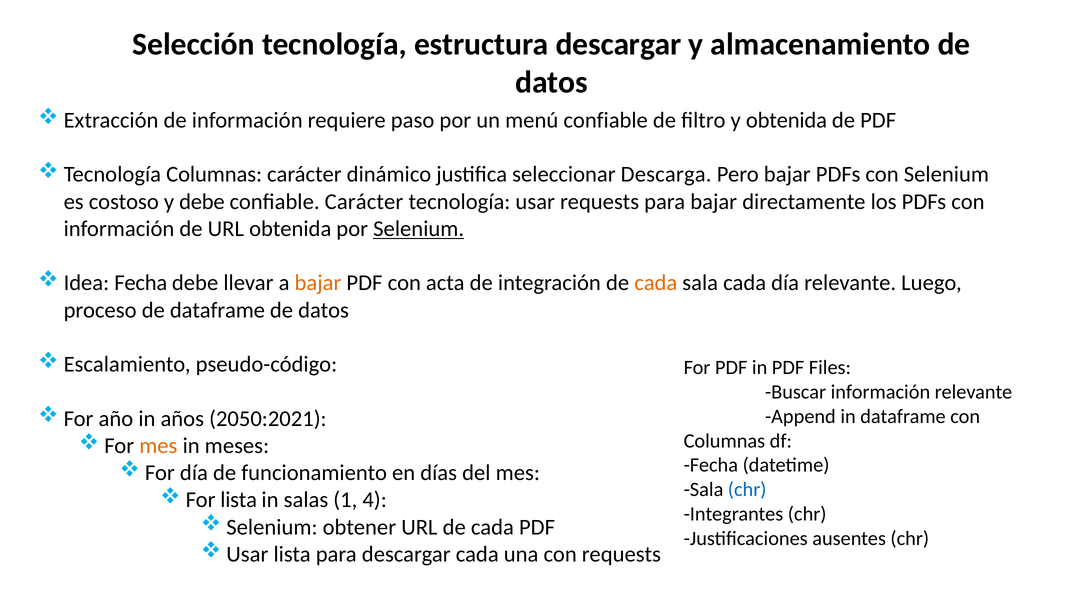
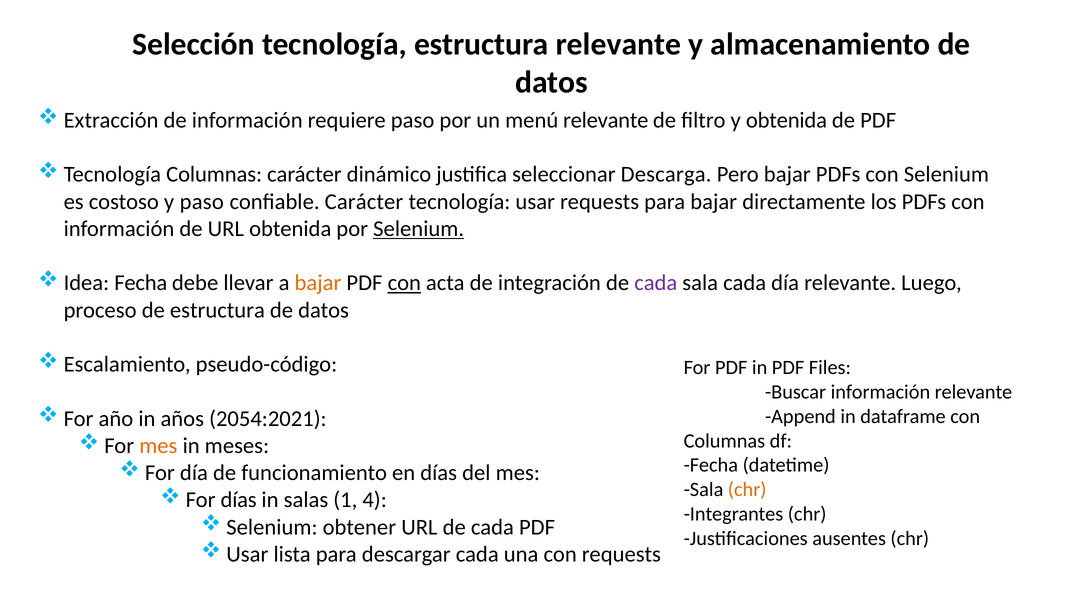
estructura descargar: descargar -> relevante (618, 45)
menú confiable: confiable -> relevante (606, 120)
y debe: debe -> paso (202, 202)
con underline: none -> present (404, 283)
cada colour: orange -> purple (656, 283)
de dataframe: dataframe -> estructura (217, 310)
2050:2021: 2050:2021 -> 2054:2021 (268, 419)
chr colour: blue -> orange (747, 490)
For lista: lista -> días (239, 500)
